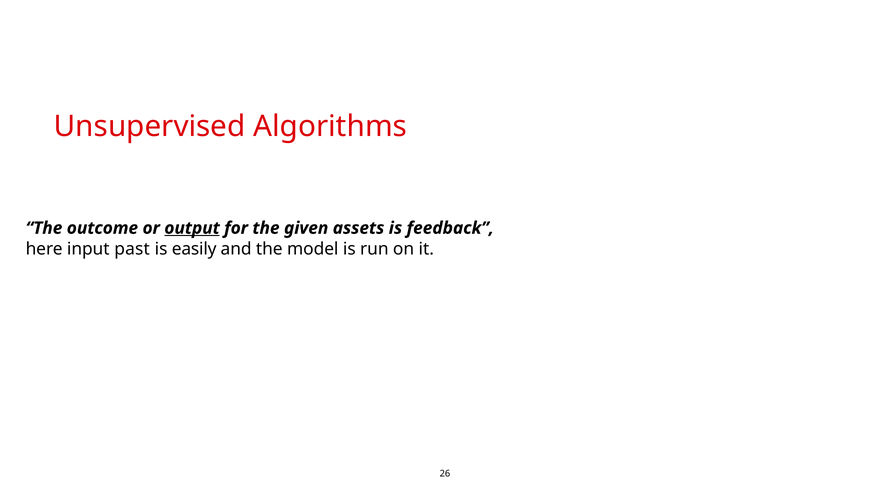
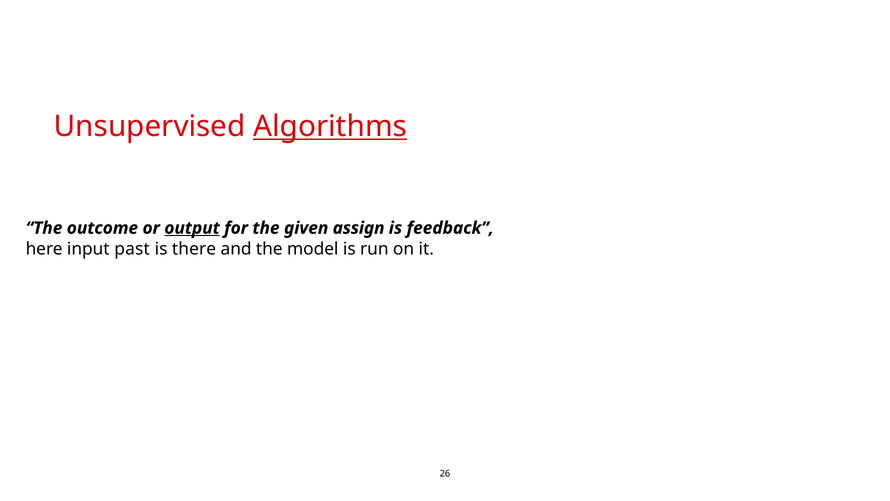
Algorithms underline: none -> present (330, 126)
assets: assets -> assign (359, 228)
easily: easily -> there (194, 249)
